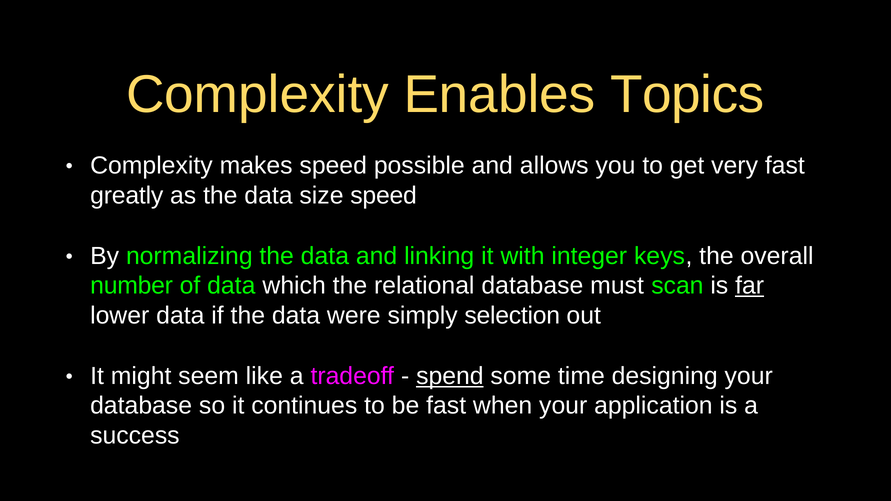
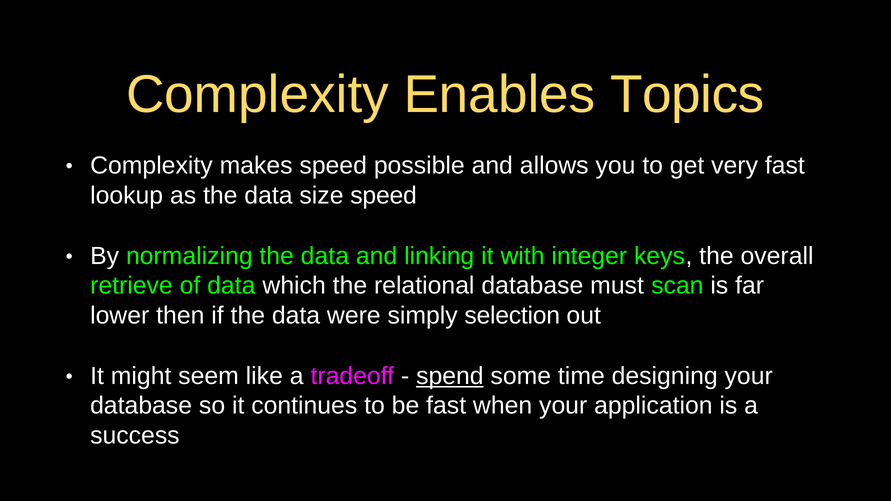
greatly: greatly -> lookup (127, 195)
number: number -> retrieve (131, 286)
far underline: present -> none (750, 286)
lower data: data -> then (180, 316)
